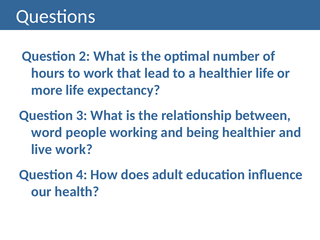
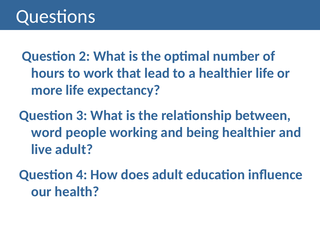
live work: work -> adult (74, 149)
